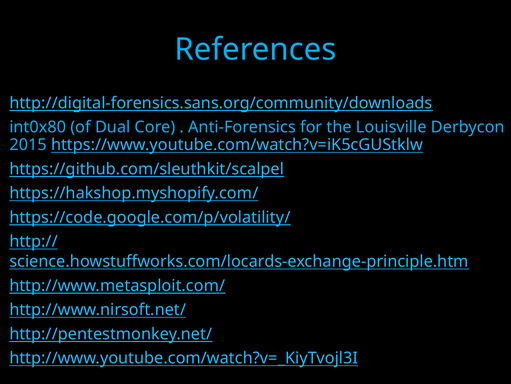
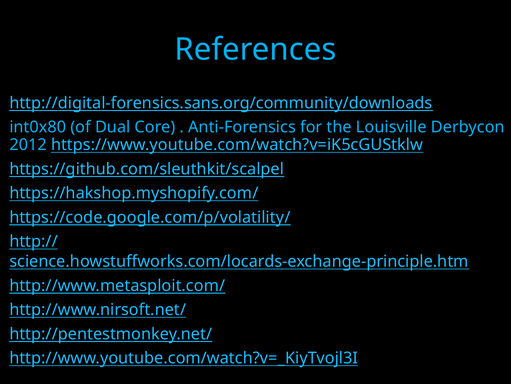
2015: 2015 -> 2012 (28, 145)
